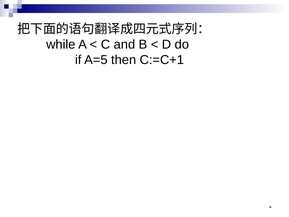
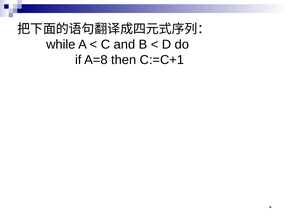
A=5: A=5 -> A=8 (96, 60)
